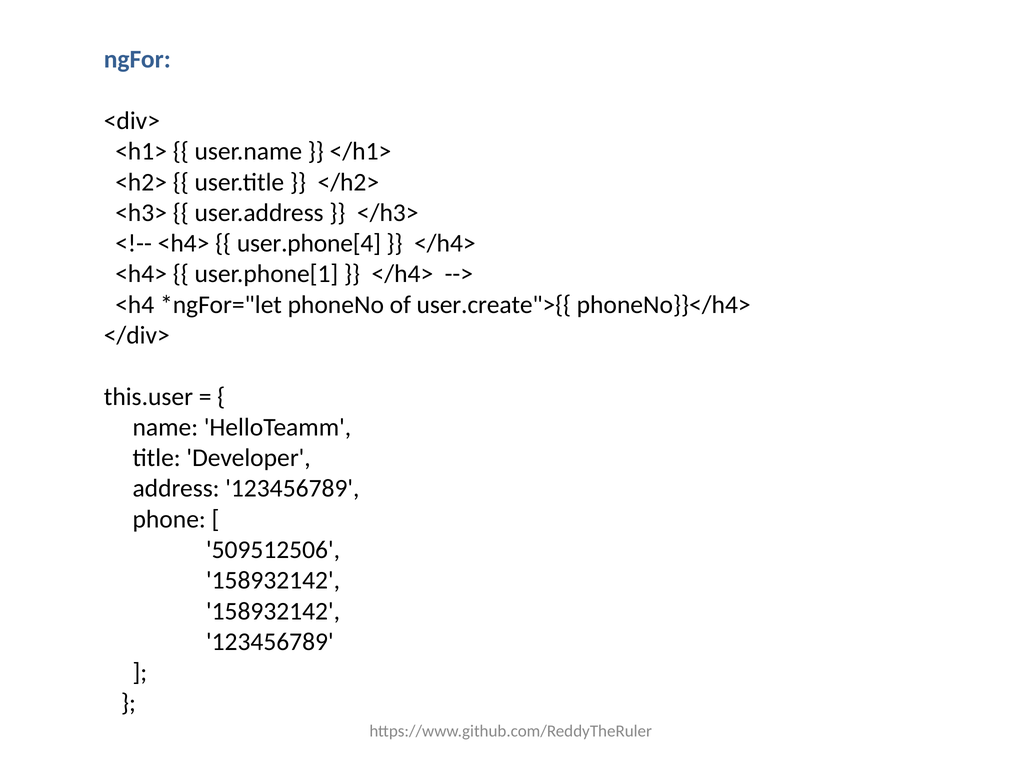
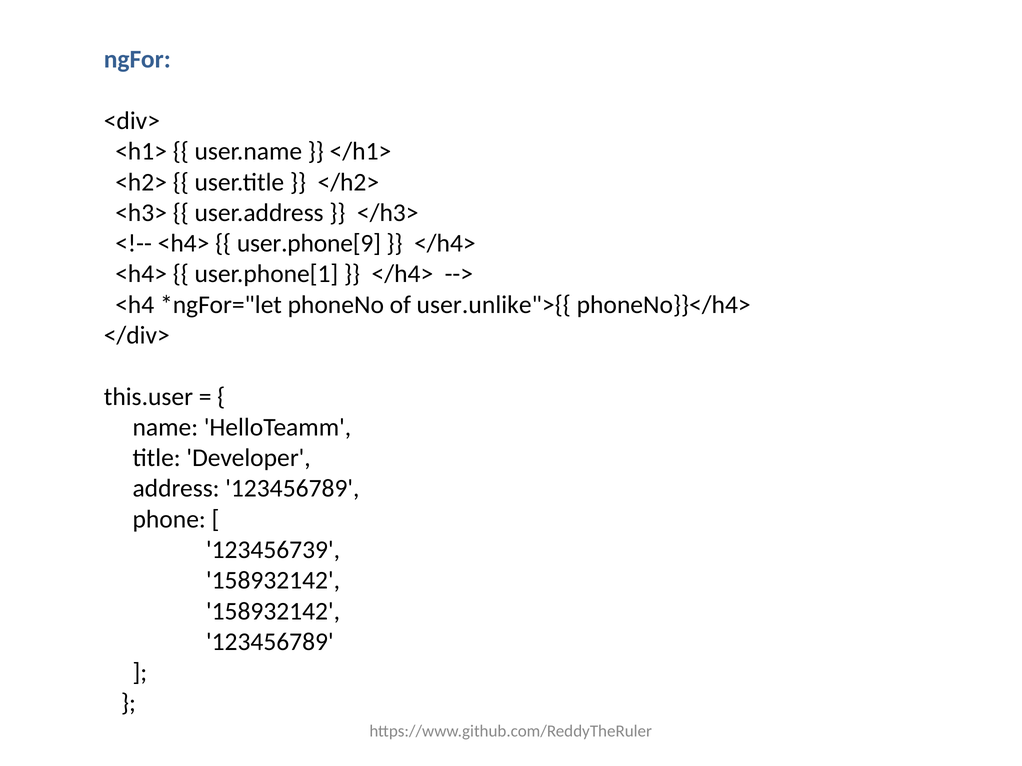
user.phone[4: user.phone[4 -> user.phone[9 (309, 244)
user.create">{{: user.create">{{ -> user.unlike">{{ (494, 305)
509512506: 509512506 -> 123456739 (273, 550)
